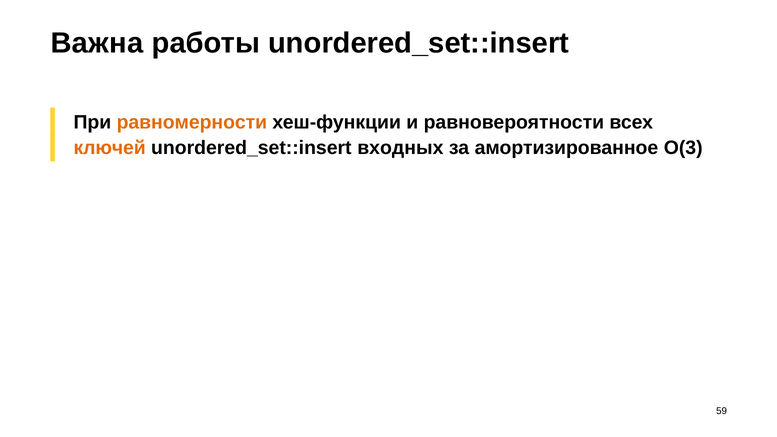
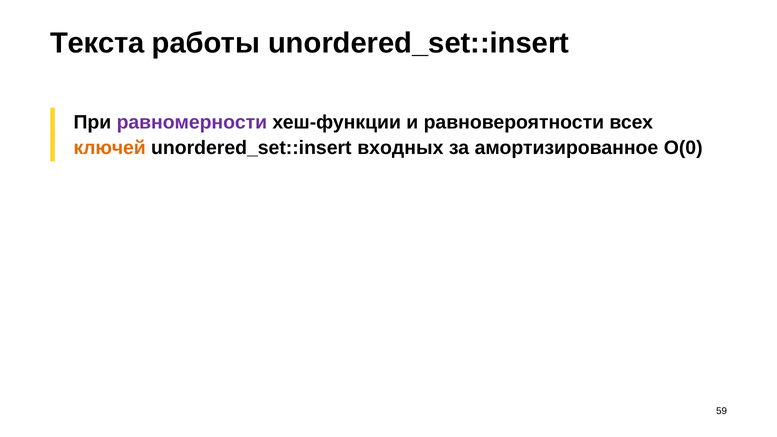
Важна: Важна -> Текста (97, 43)
равномерности colour: orange -> purple (192, 122)
O(3: O(3 -> O(0 (683, 148)
